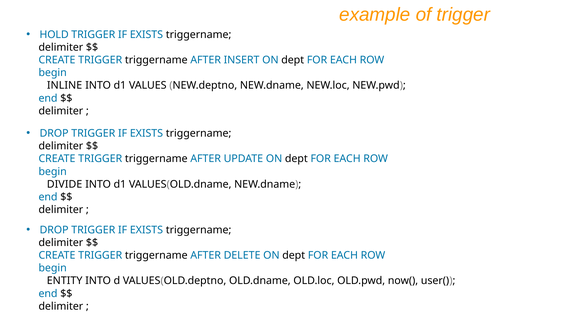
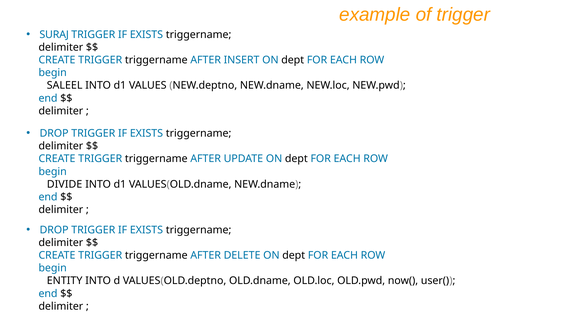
HOLD: HOLD -> SURAJ (54, 35)
INLINE: INLINE -> SALEEL (65, 85)
